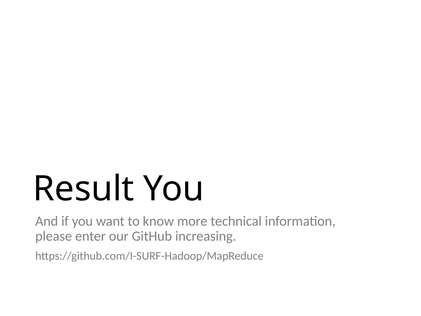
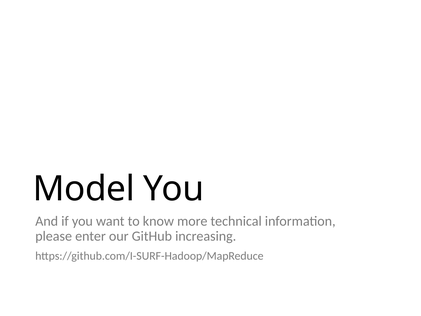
Result: Result -> Model (84, 189)
